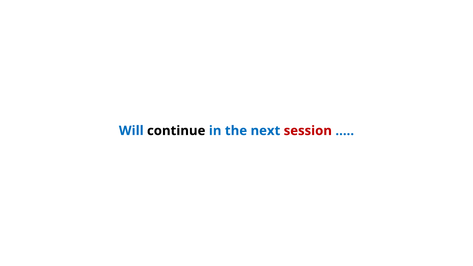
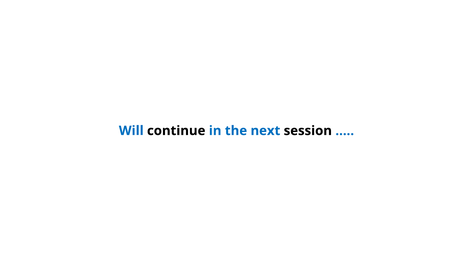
session colour: red -> black (308, 131)
